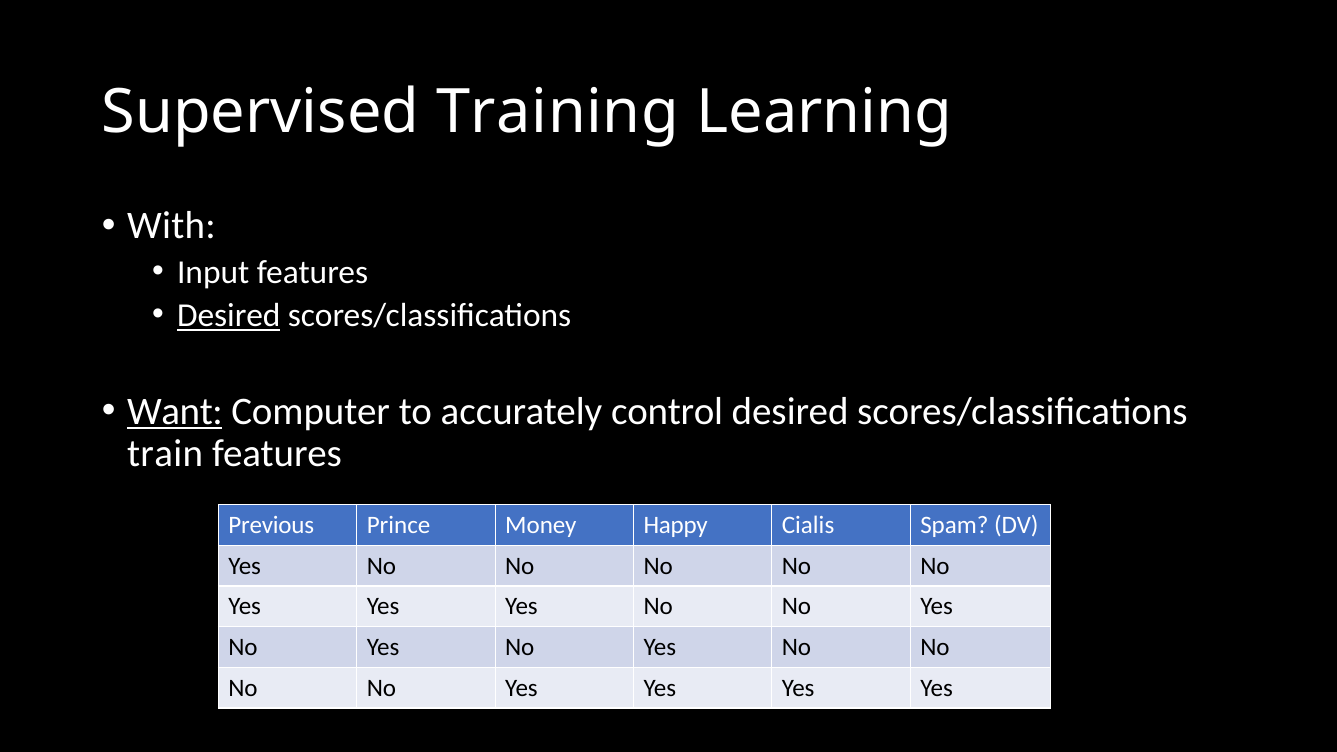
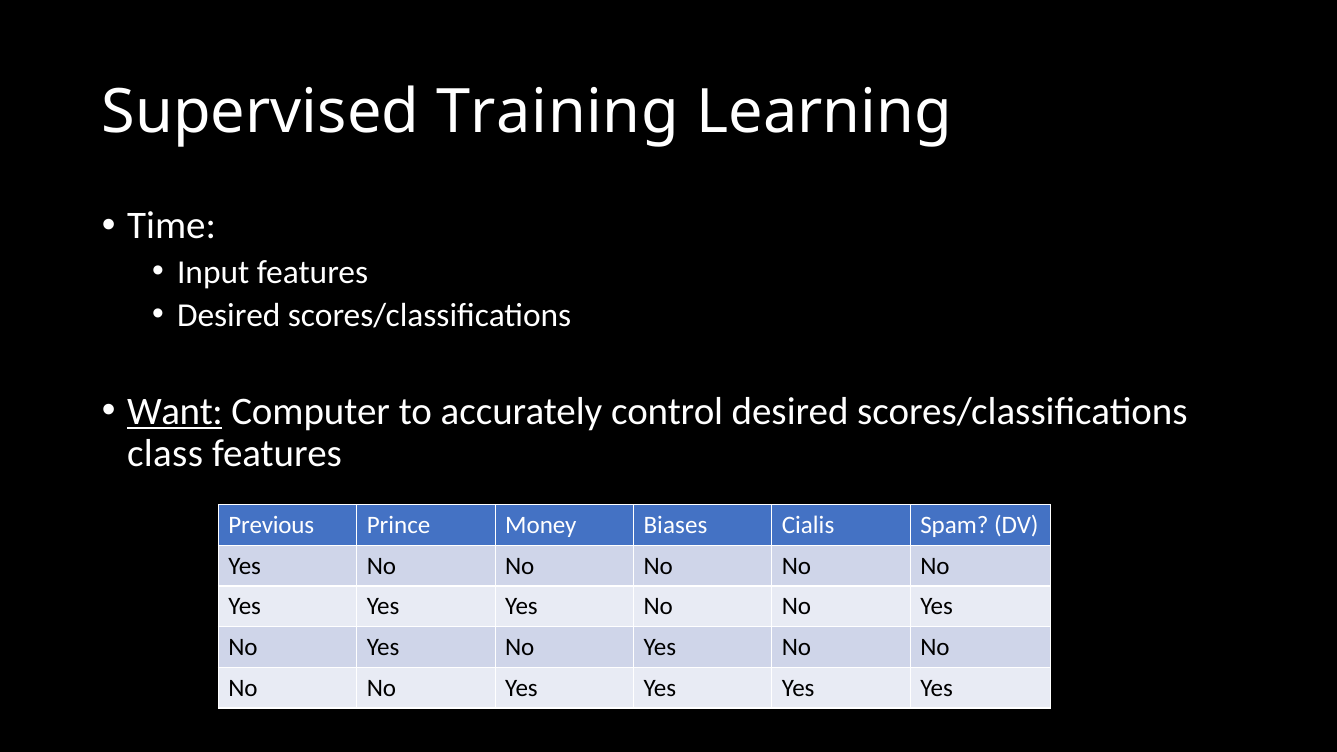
With: With -> Time (172, 226)
Desired underline: present -> none (229, 315)
train: train -> class (165, 453)
Happy: Happy -> Biases (675, 525)
